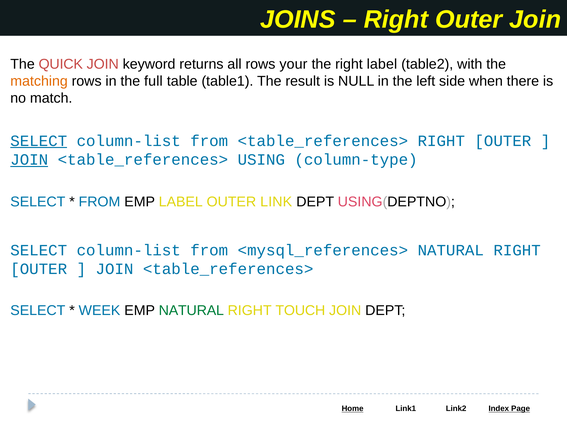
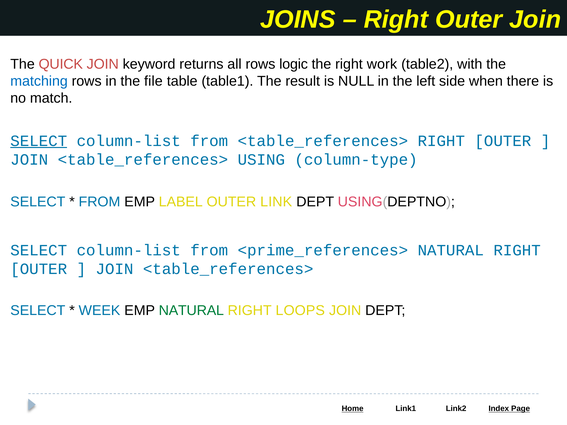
your: your -> logic (294, 64)
right label: label -> work (382, 64)
matching colour: orange -> blue (39, 81)
full: full -> file (153, 81)
JOIN underline: present -> none (29, 160)
<mysql_references>: <mysql_references> -> <prime_references> (323, 250)
TOUCH: TOUCH -> LOOPS (300, 311)
